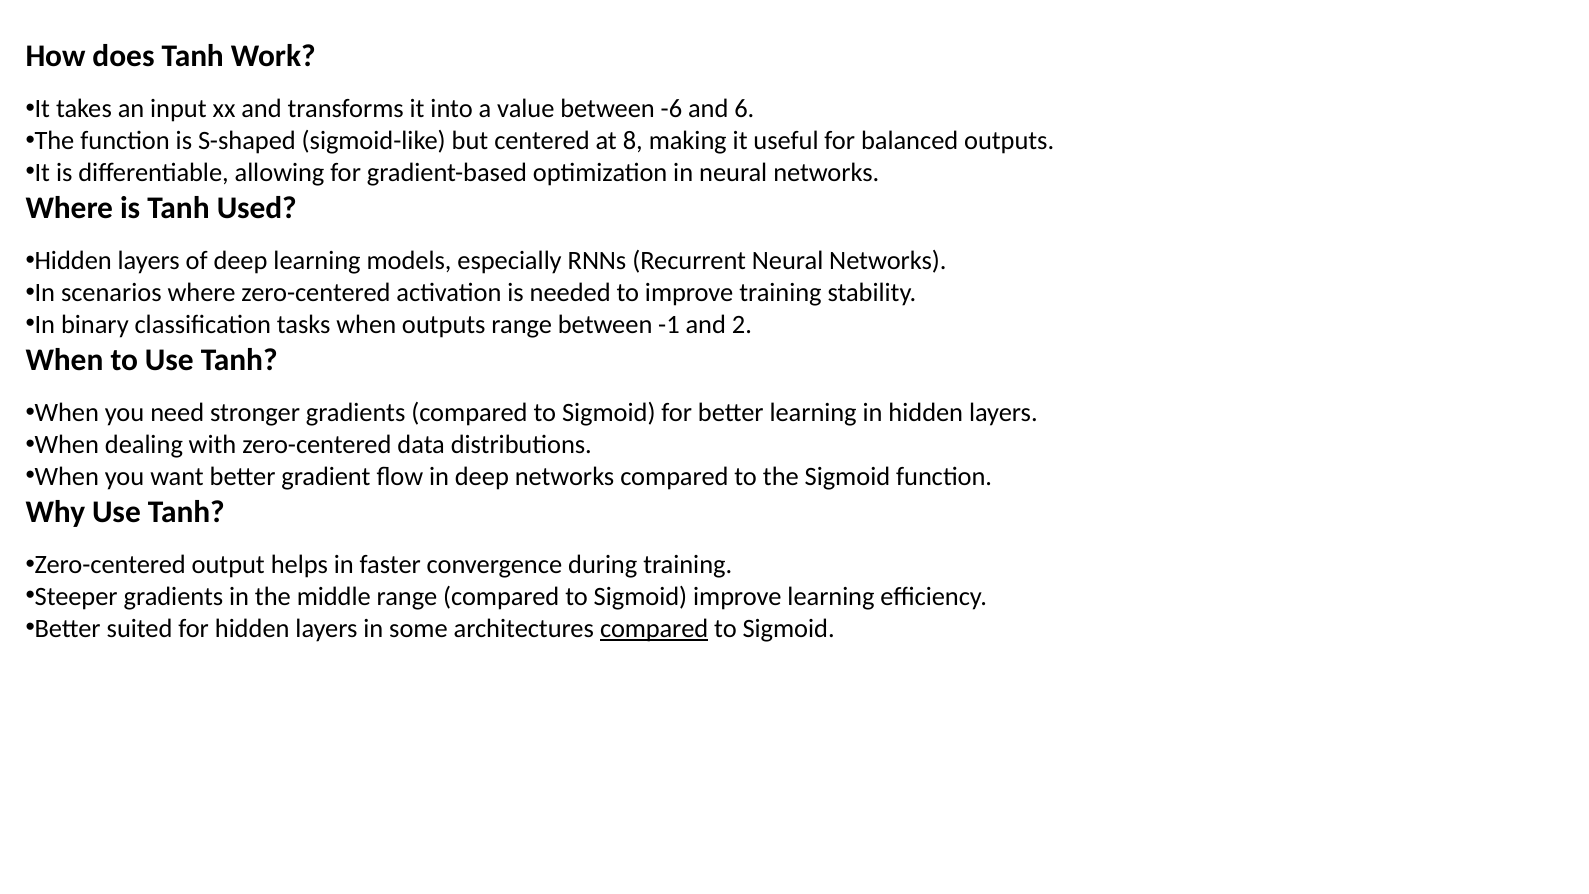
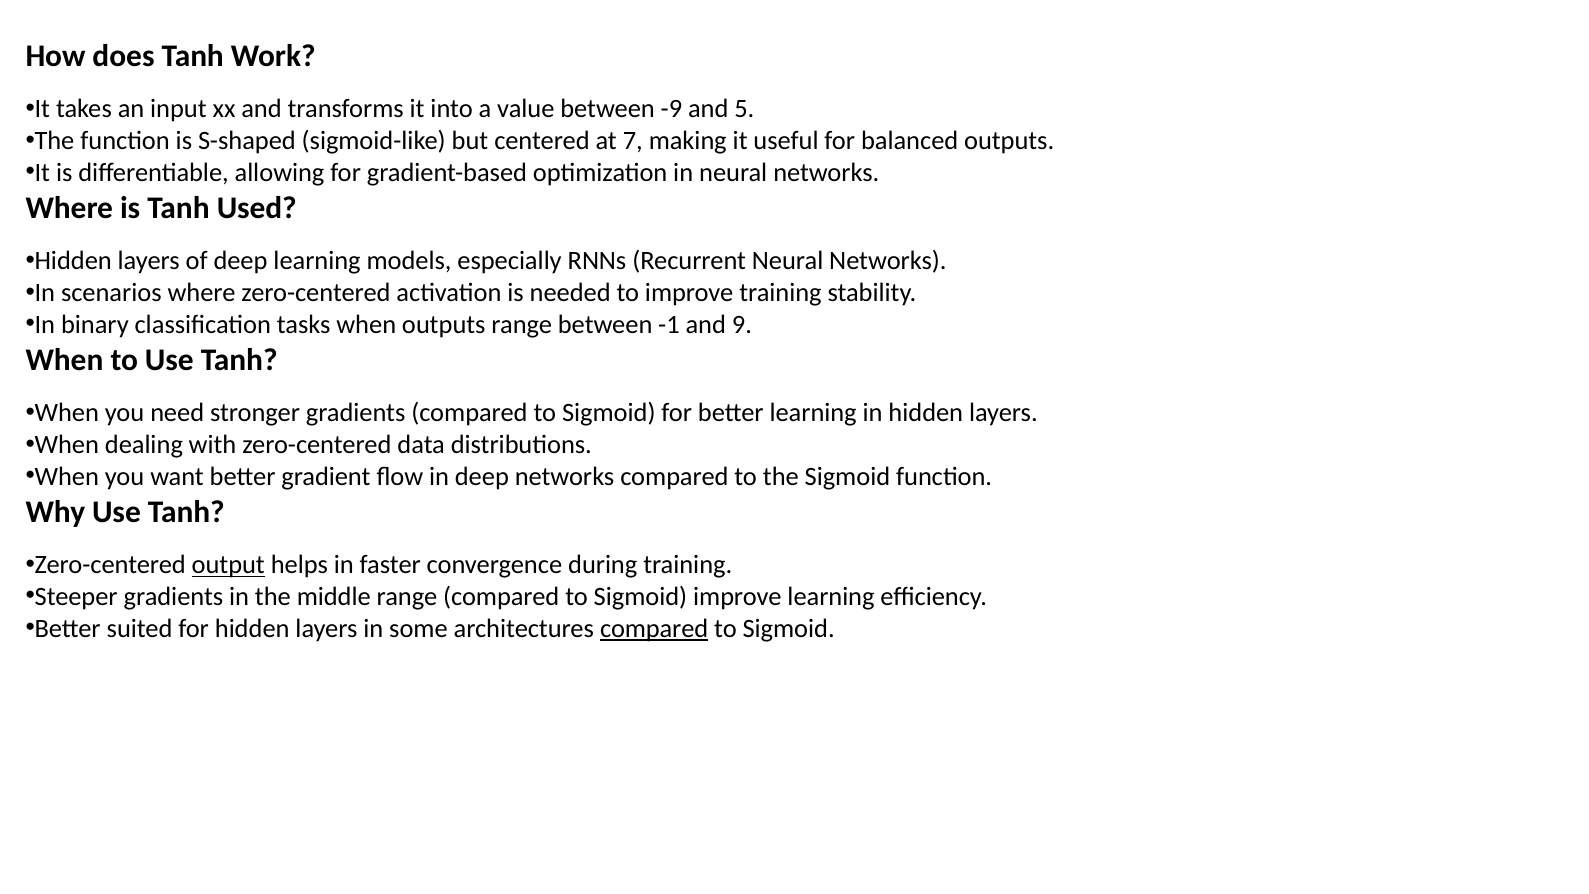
-6: -6 -> -9 (671, 109)
6: 6 -> 5 (744, 109)
8: 8 -> 7 (633, 141)
2: 2 -> 9 (742, 325)
output underline: none -> present (228, 565)
